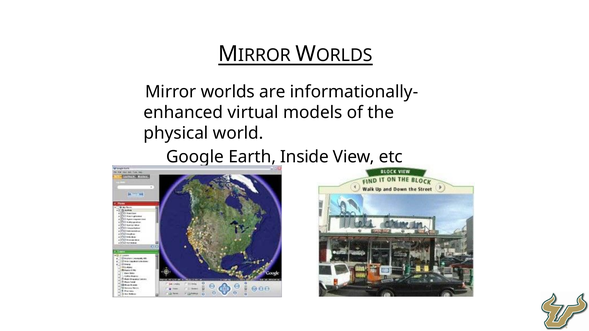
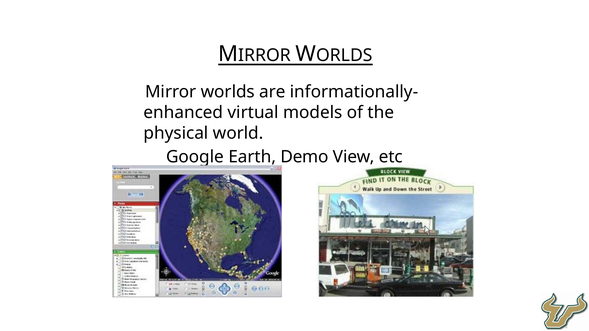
Inside: Inside -> Demo (304, 157)
